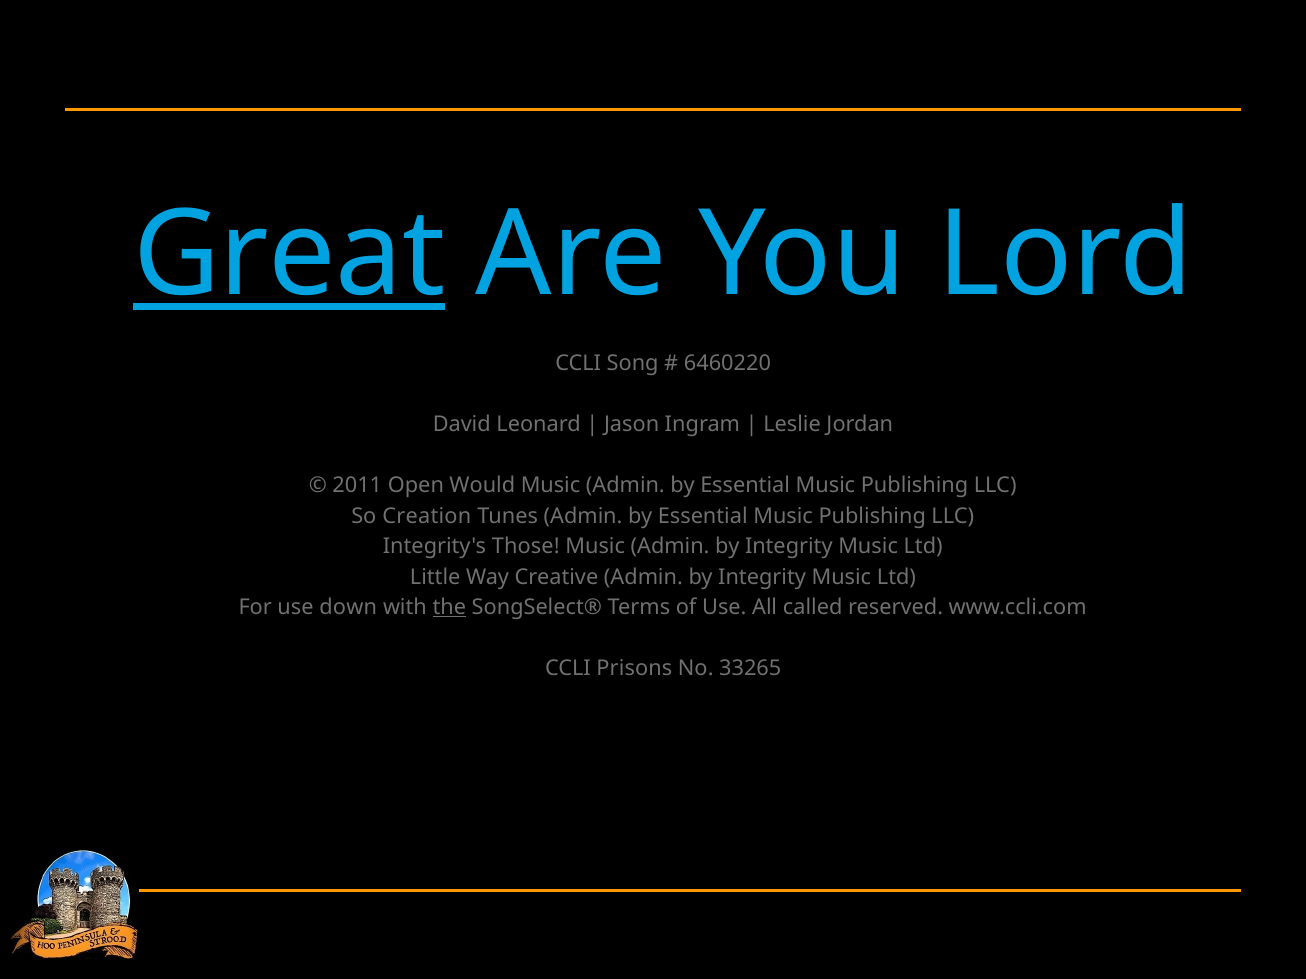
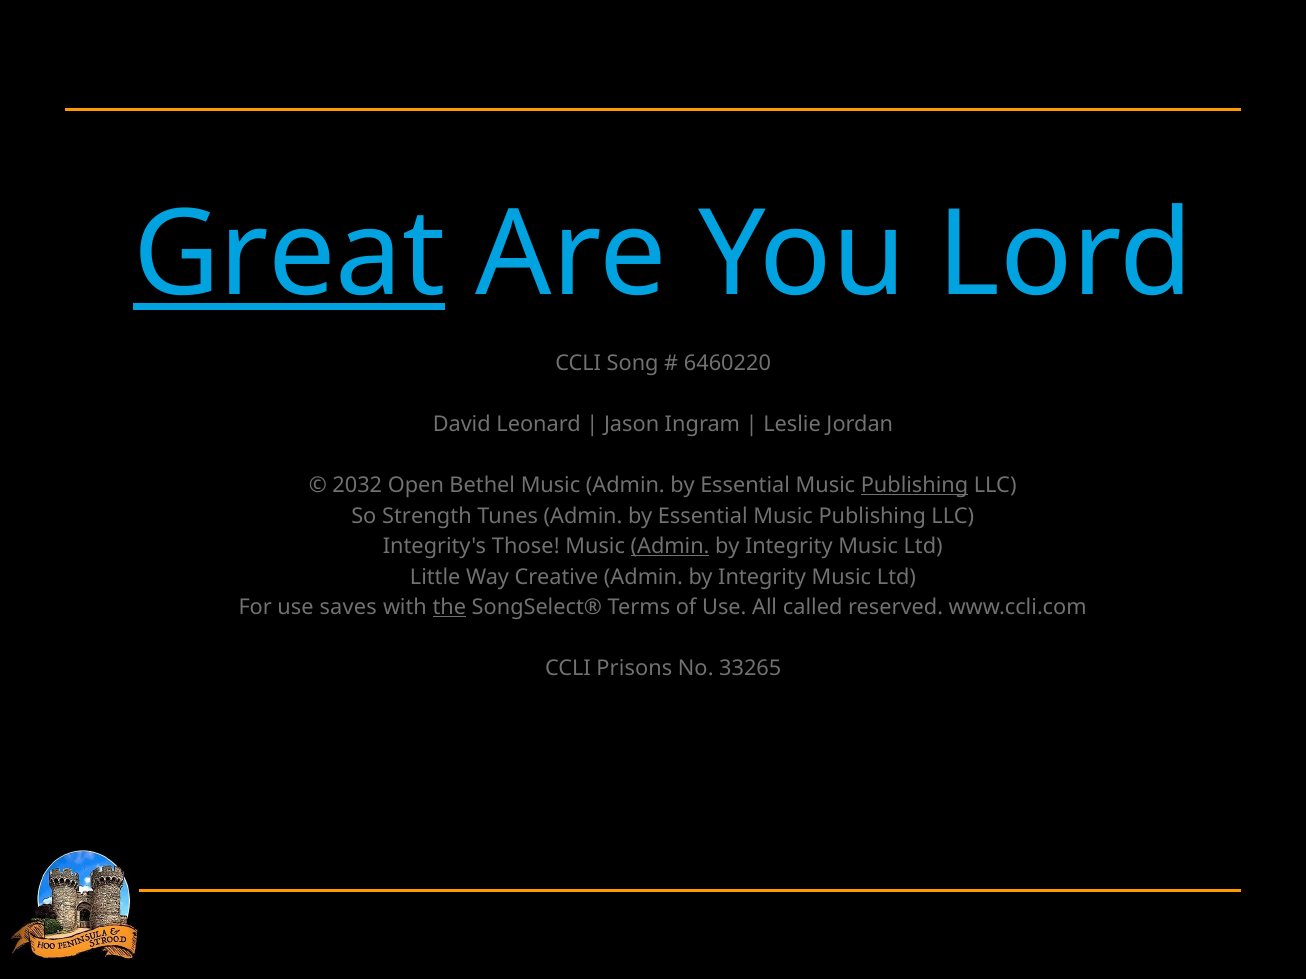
2011: 2011 -> 2032 (357, 486)
Would: Would -> Bethel (482, 486)
Publishing underline: none -> present (915, 486)
Creation: Creation -> Strength (427, 516)
Admin underline: none -> present (670, 547)
down: down -> saves (348, 608)
